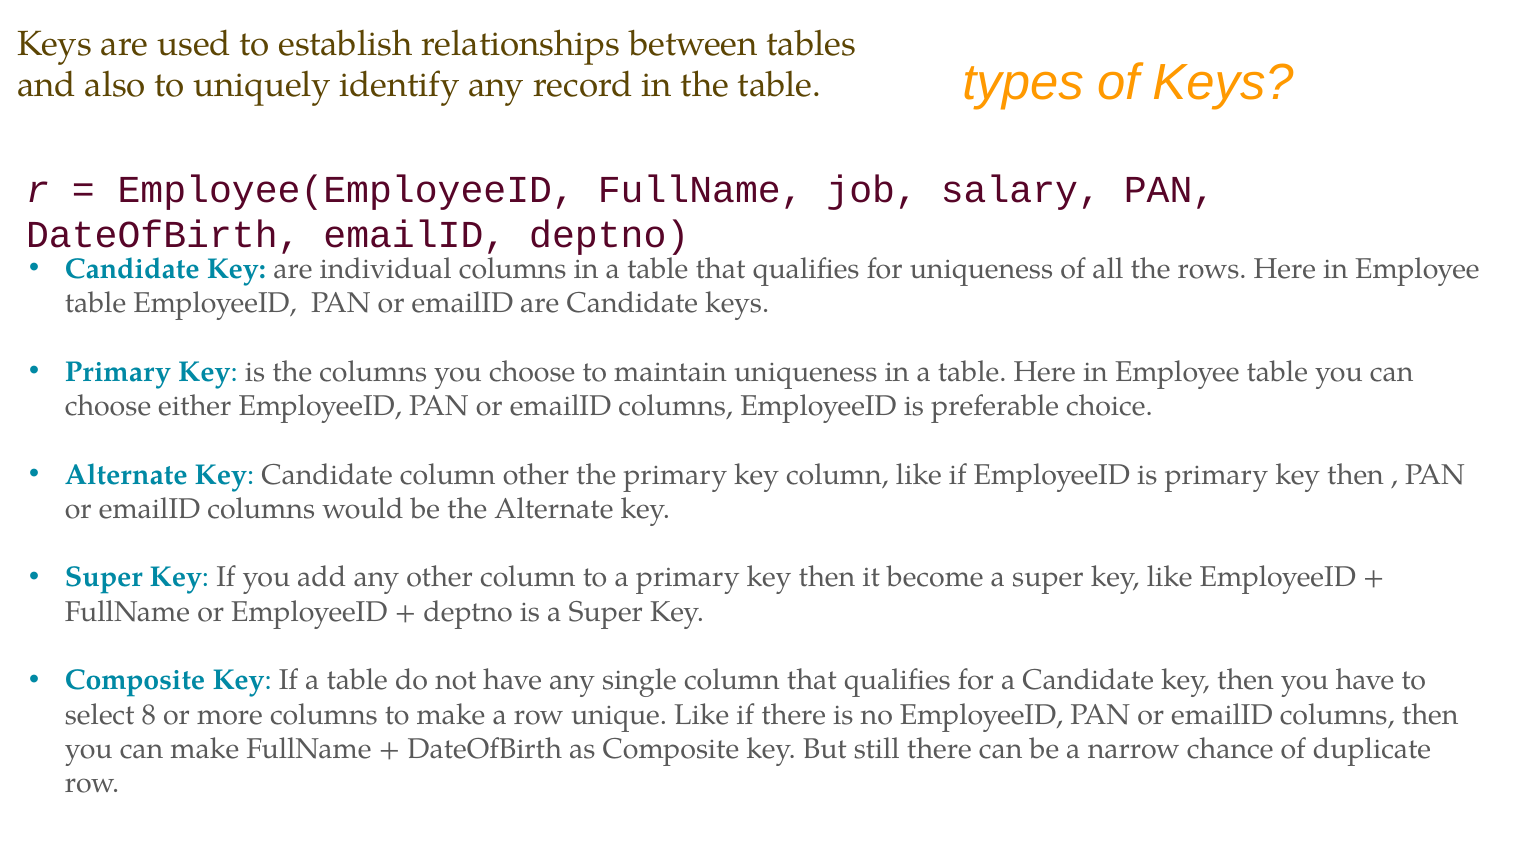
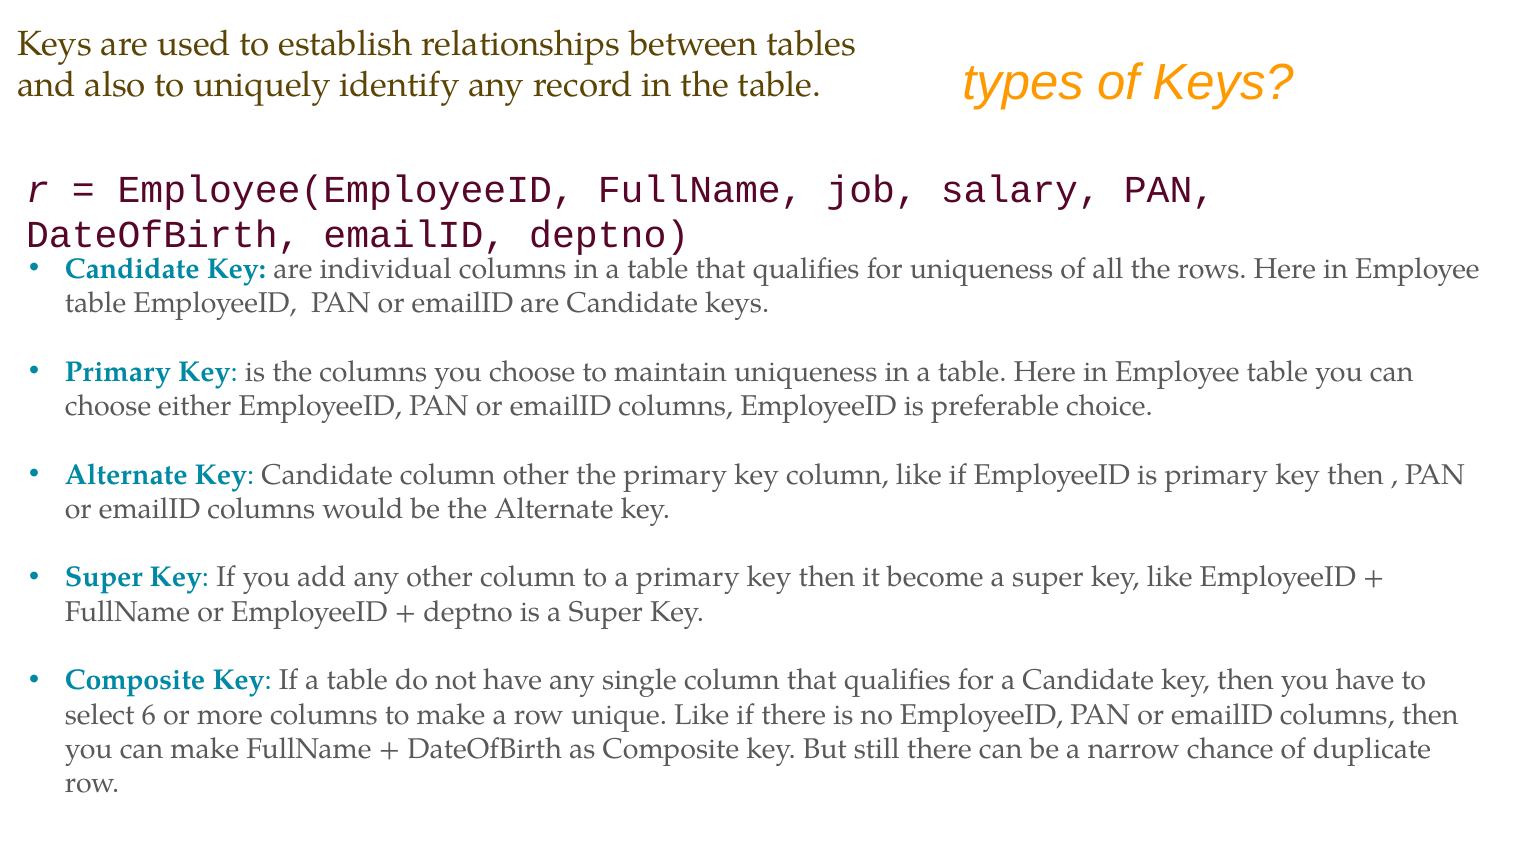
8: 8 -> 6 (149, 715)
